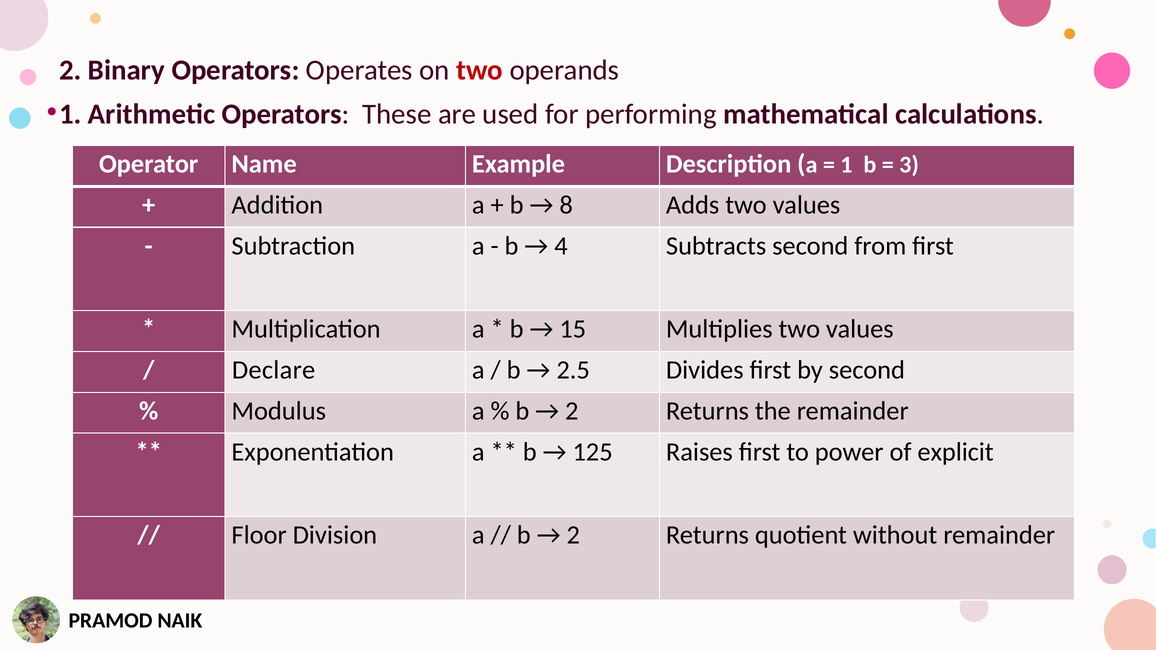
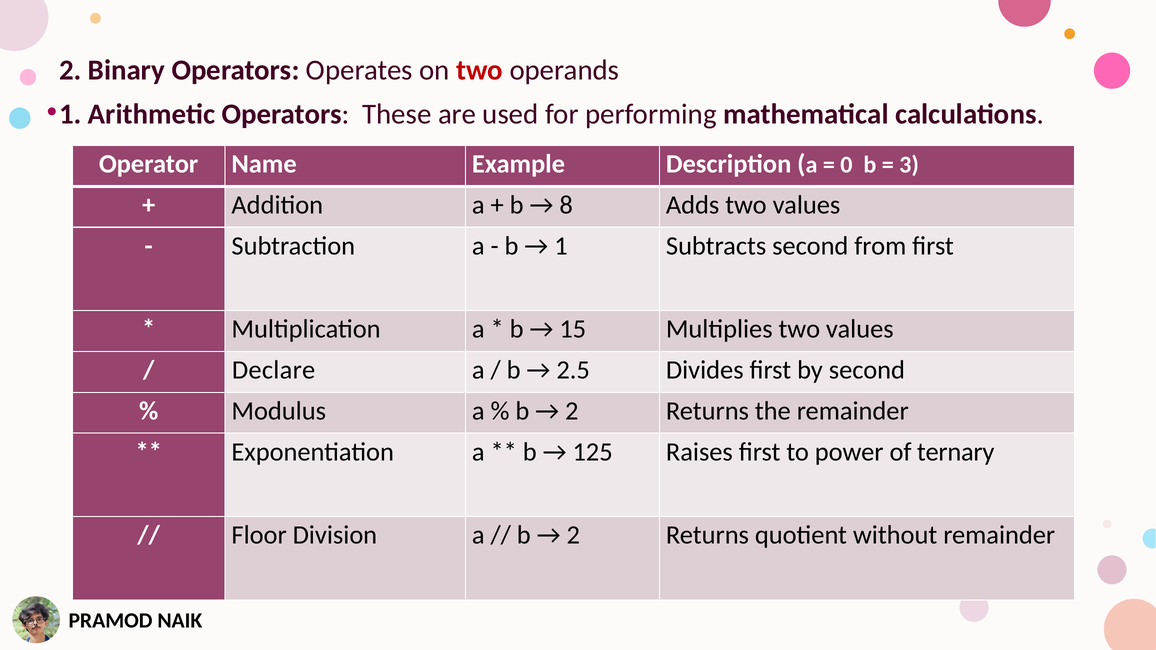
1: 1 -> 0 (846, 165)
4: 4 -> 1 (561, 246)
explicit: explicit -> ternary (956, 452)
